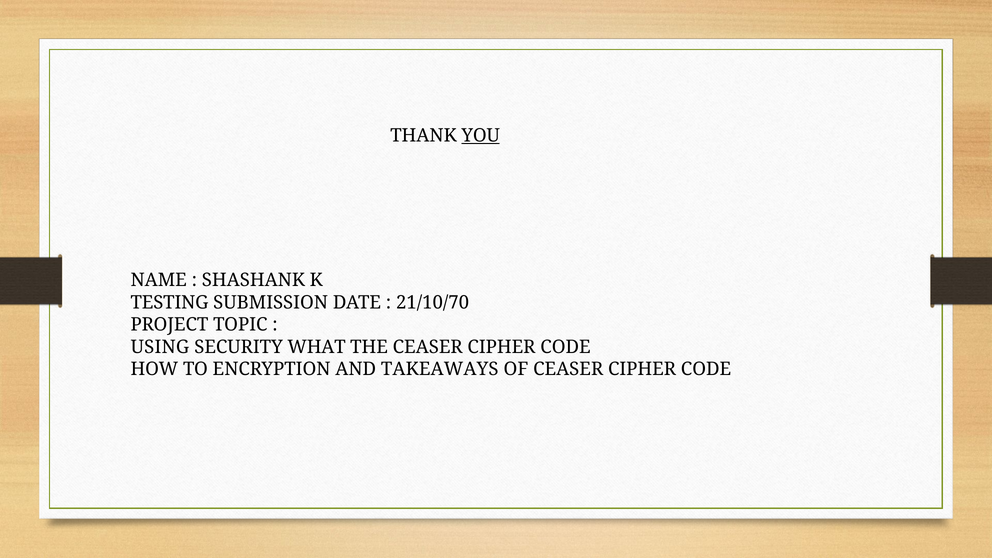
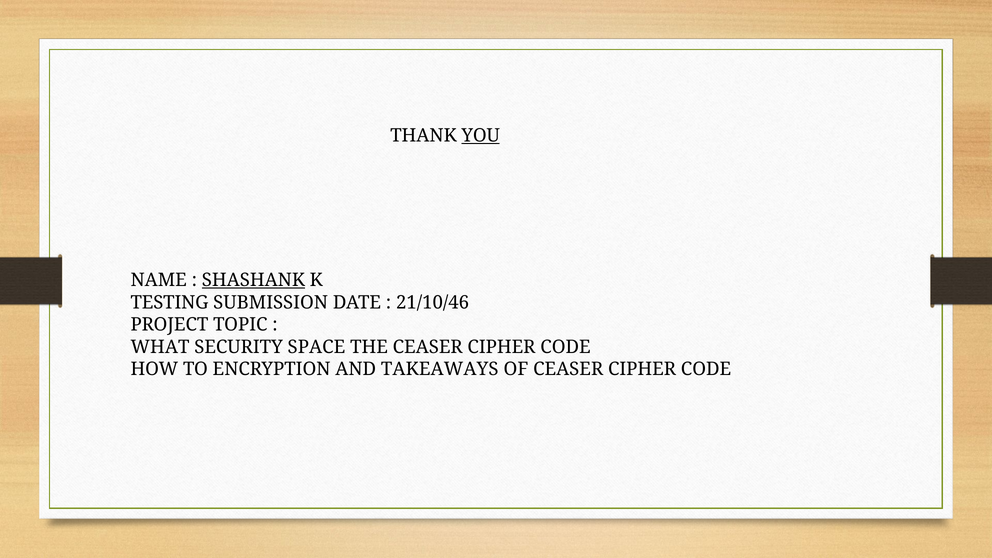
SHASHANK underline: none -> present (253, 280)
21/10/70: 21/10/70 -> 21/10/46 (433, 302)
USING: USING -> WHAT (160, 347)
WHAT: WHAT -> SPACE (316, 347)
